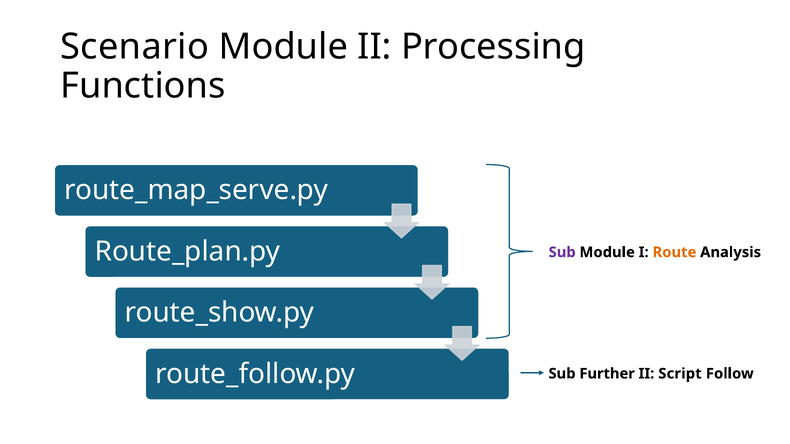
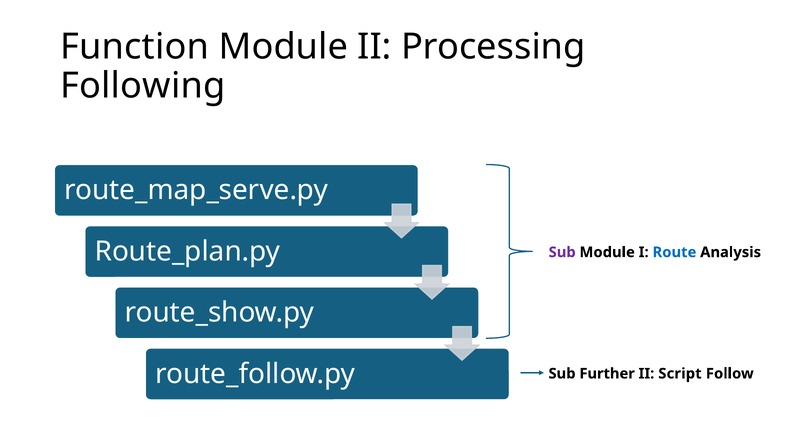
Scenario: Scenario -> Function (135, 47)
Functions: Functions -> Following (143, 86)
Route colour: orange -> blue (674, 252)
